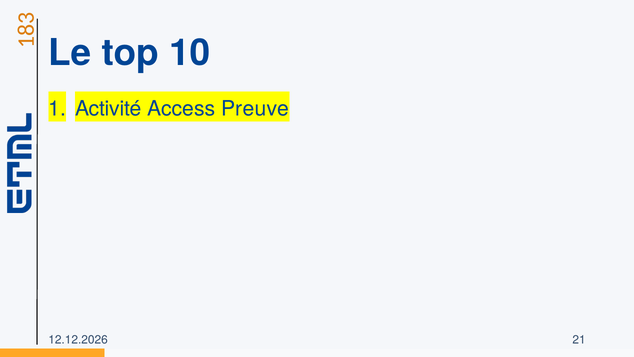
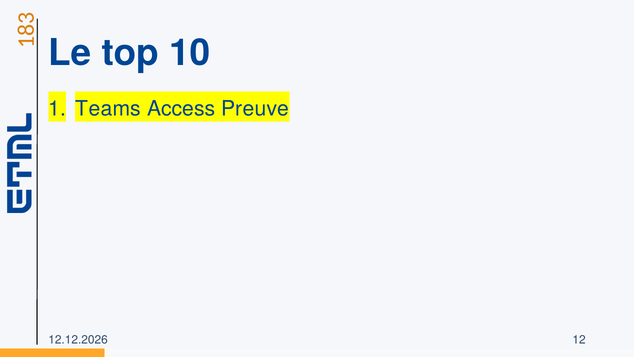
Activité: Activité -> Teams (108, 109)
21: 21 -> 12 (579, 339)
